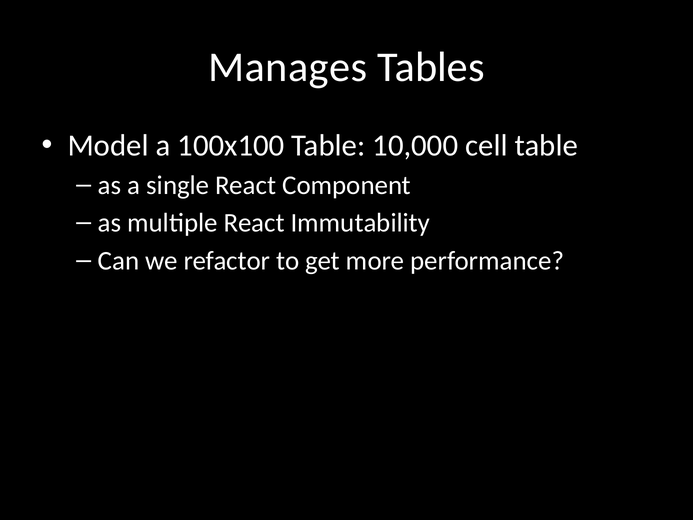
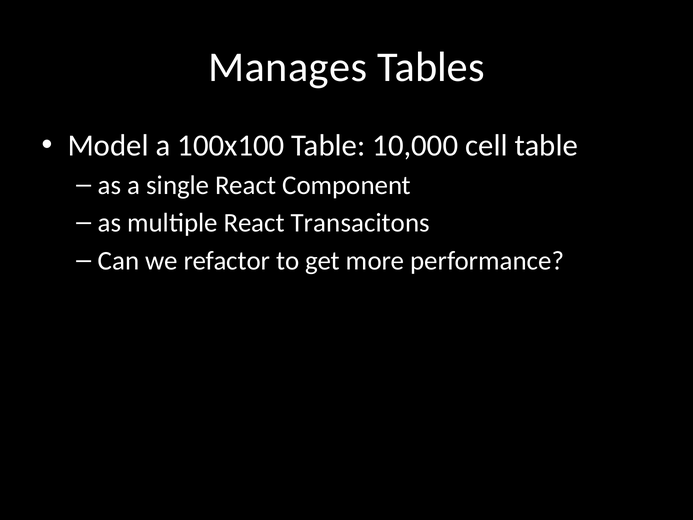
Immutability: Immutability -> Transacitons (360, 223)
